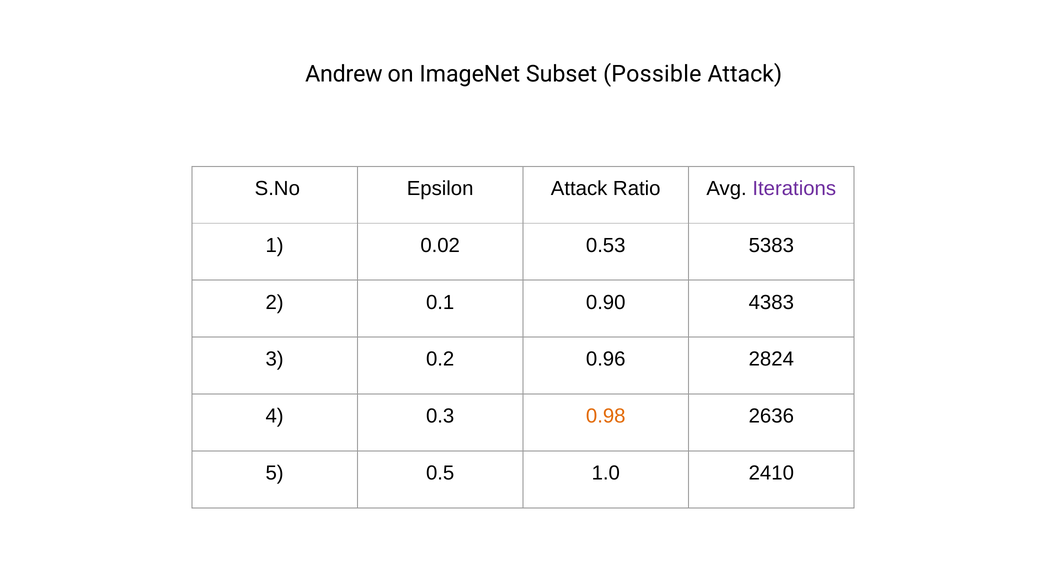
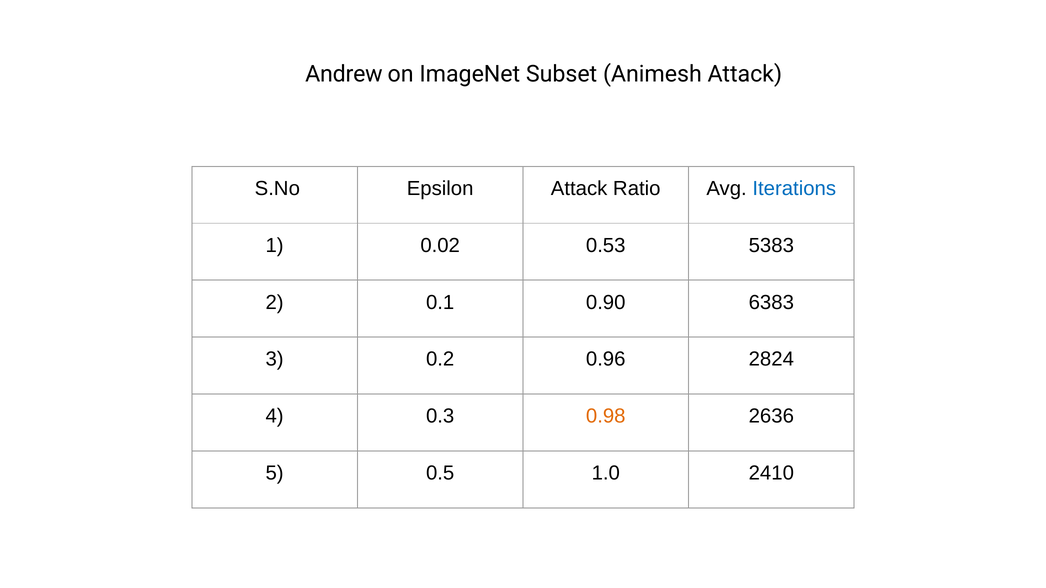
Possible: Possible -> Animesh (652, 74)
Iterations colour: purple -> blue (794, 189)
4383: 4383 -> 6383 (771, 303)
